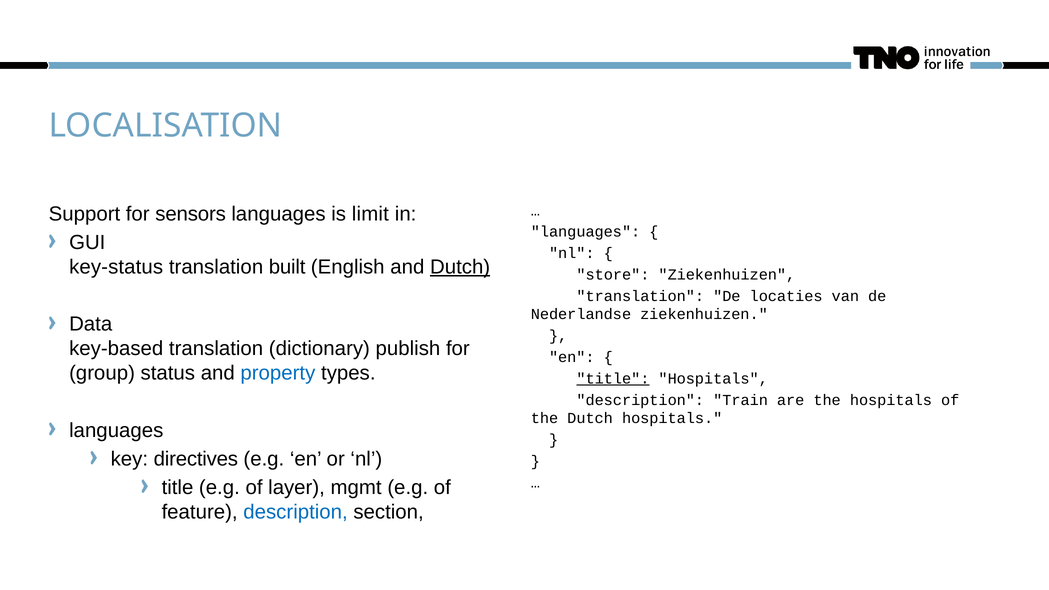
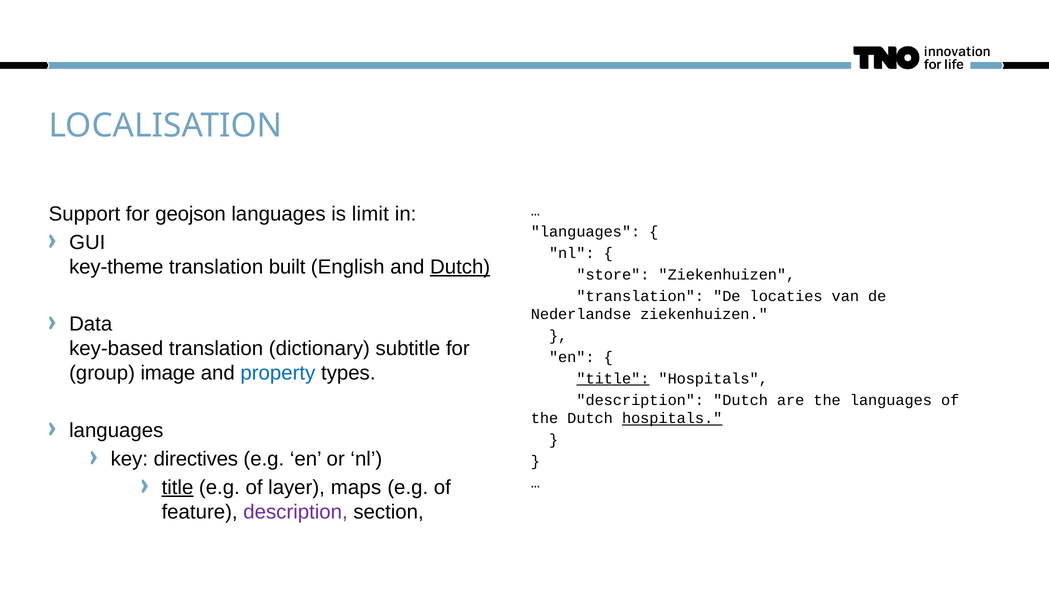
sensors: sensors -> geojson (191, 214)
key-status: key-status -> key-theme (116, 267)
publish: publish -> subtitle (408, 349)
status: status -> image (168, 373)
description Train: Train -> Dutch (741, 400)
the hospitals: hospitals -> languages (891, 400)
hospitals underline: none -> present (672, 418)
title underline: none -> present (178, 487)
mgmt: mgmt -> maps (356, 487)
description colour: blue -> purple (296, 512)
